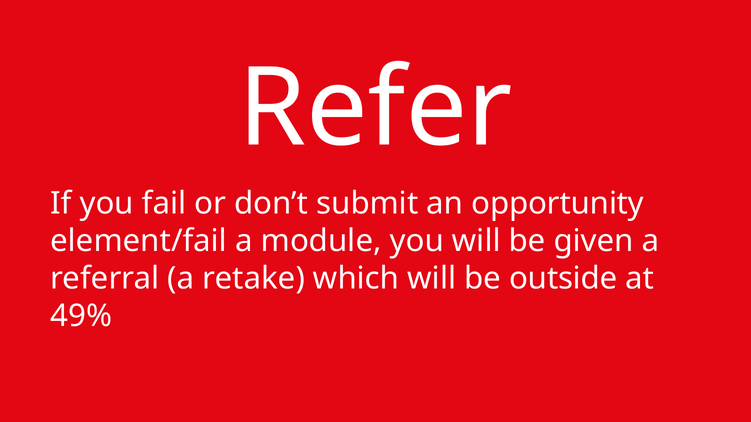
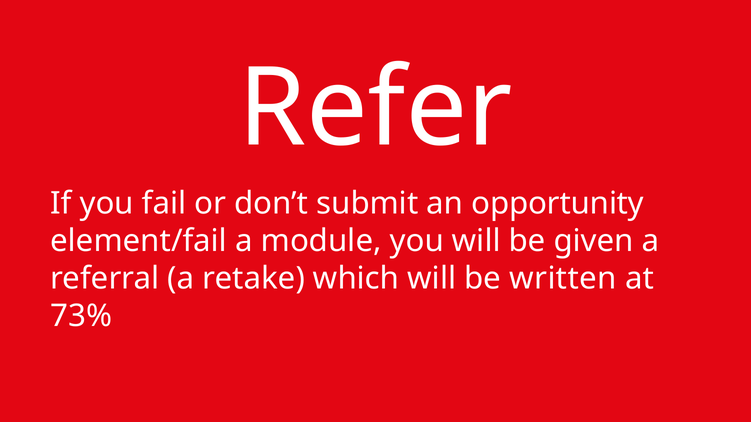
outside: outside -> written (563, 279)
49%: 49% -> 73% (81, 316)
